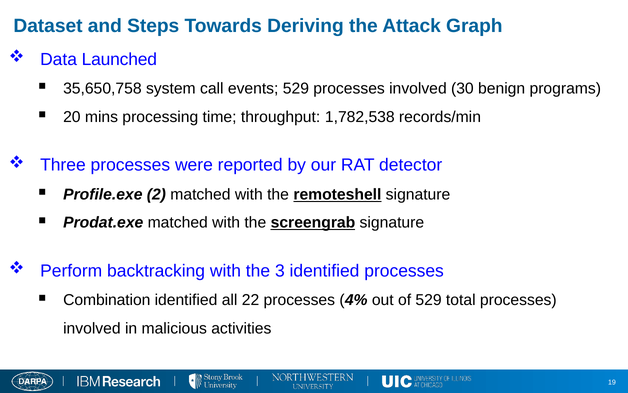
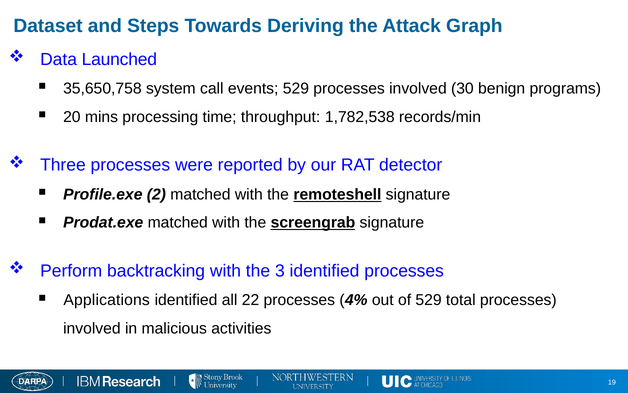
Combination: Combination -> Applications (107, 300)
